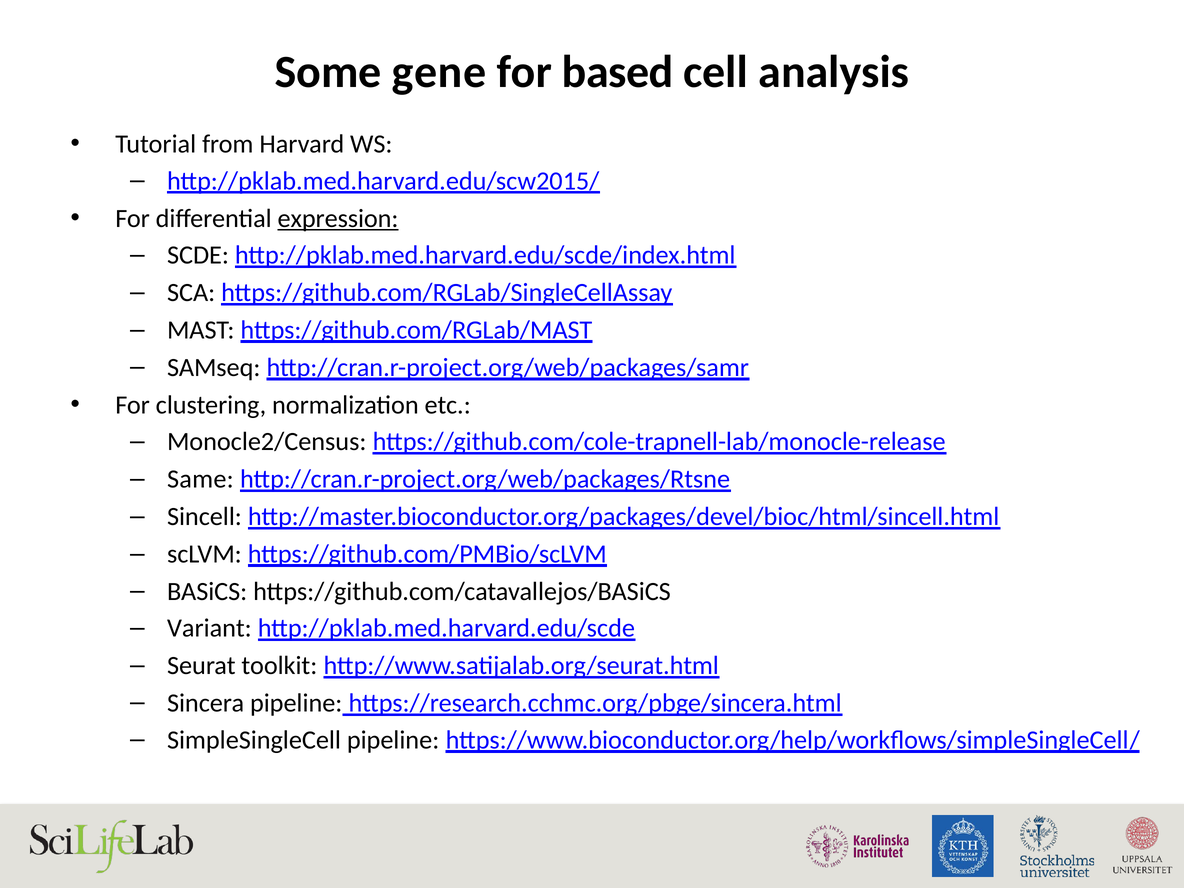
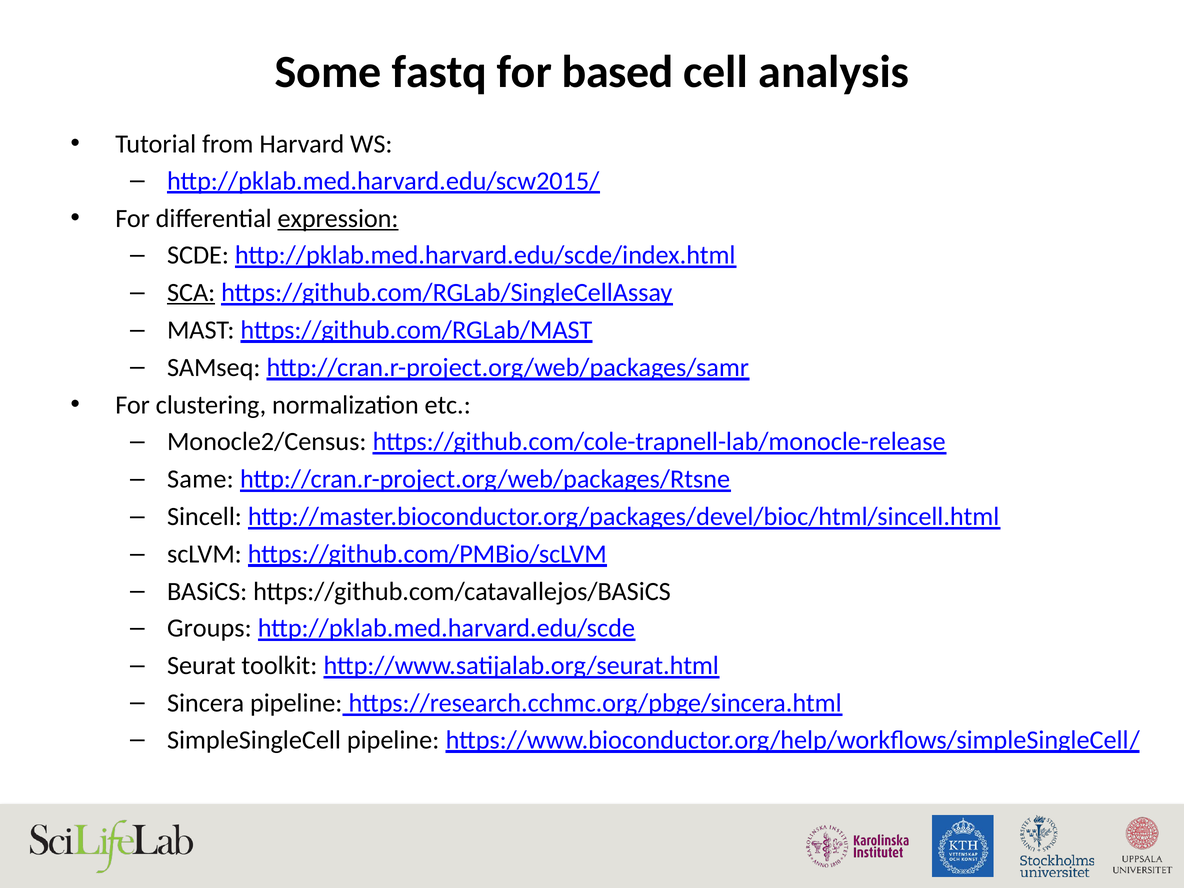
gene: gene -> fastq (439, 72)
SCA underline: none -> present (191, 293)
Variant: Variant -> Groups (209, 628)
